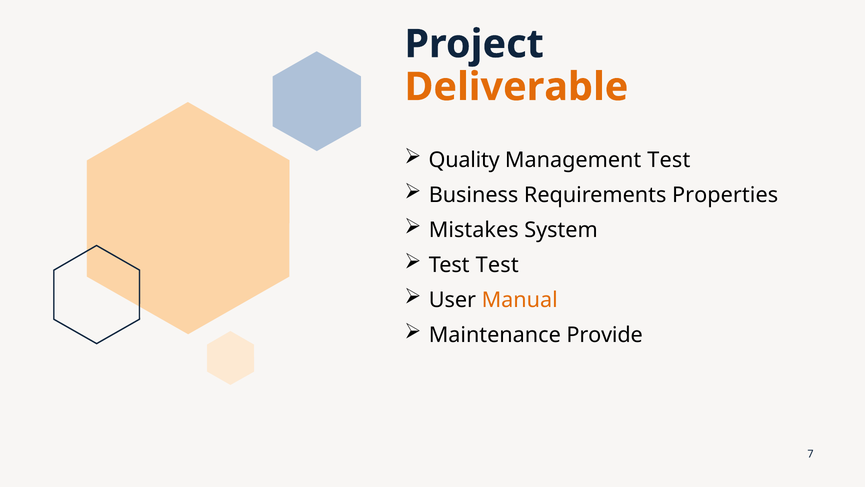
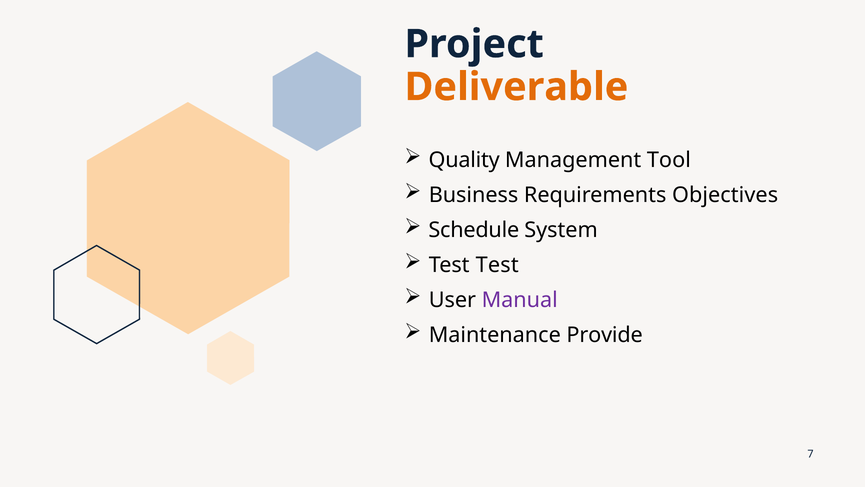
Management Test: Test -> Tool (669, 160)
Properties: Properties -> Objectives (725, 195)
Mistakes: Mistakes -> Schedule (474, 230)
Manual colour: orange -> purple (520, 300)
